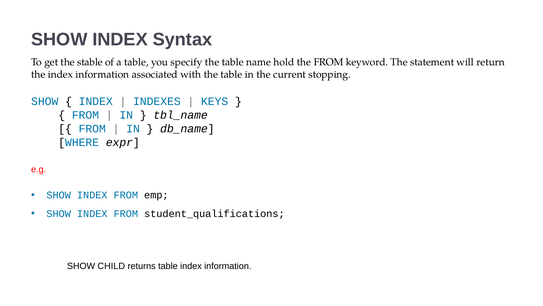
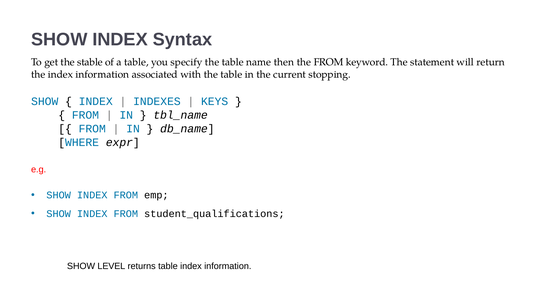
hold: hold -> then (284, 62)
CHILD: CHILD -> LEVEL (111, 266)
